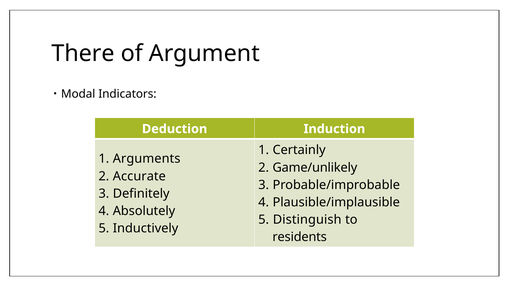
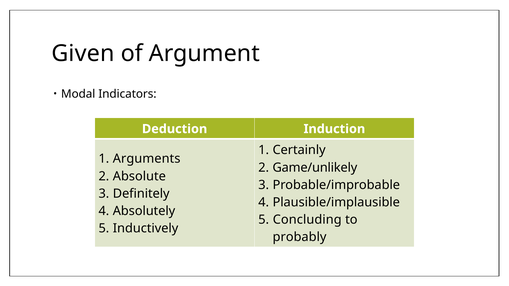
There: There -> Given (83, 54)
Accurate: Accurate -> Absolute (139, 176)
Distinguish: Distinguish -> Concluding (307, 220)
residents: residents -> probably (300, 237)
